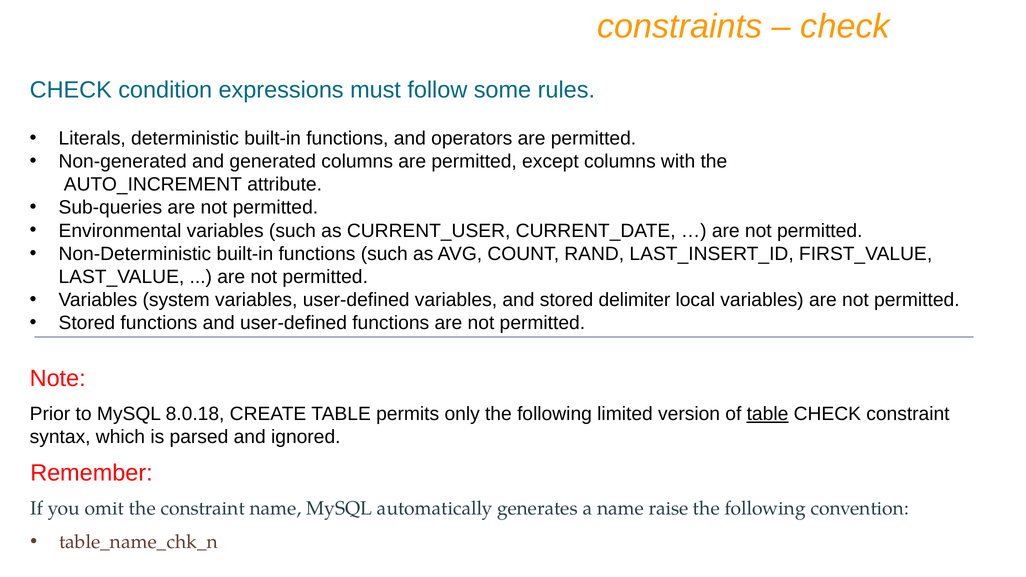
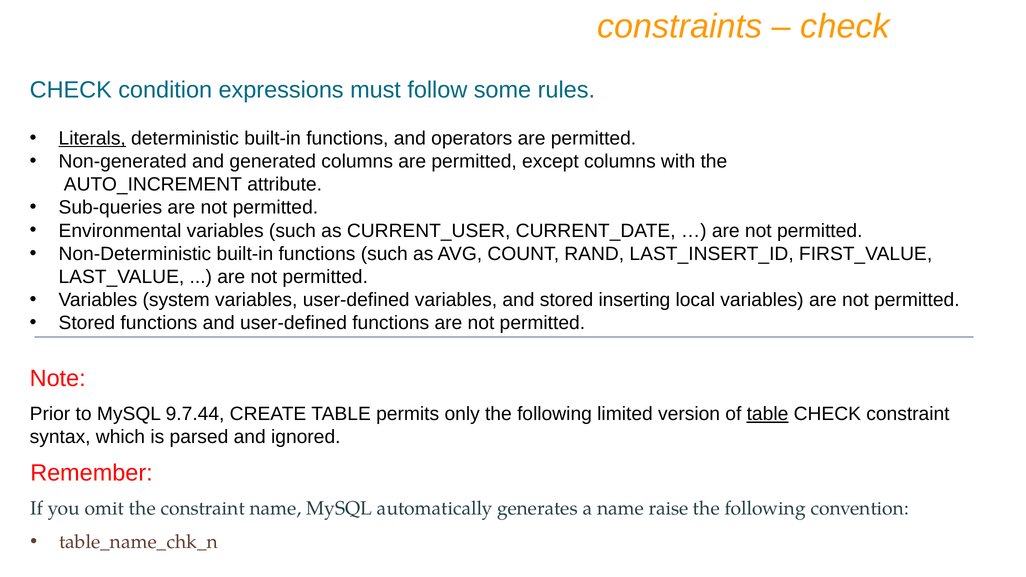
Literals underline: none -> present (92, 138)
delimiter: delimiter -> inserting (634, 300)
8.0.18: 8.0.18 -> 9.7.44 (195, 414)
